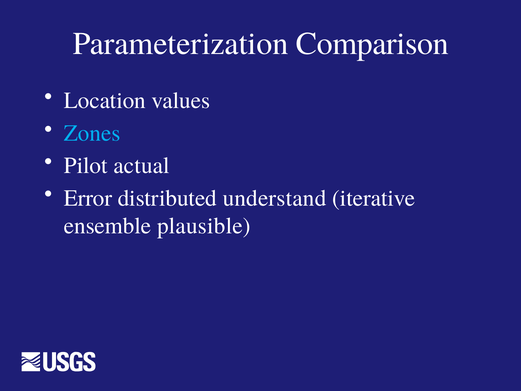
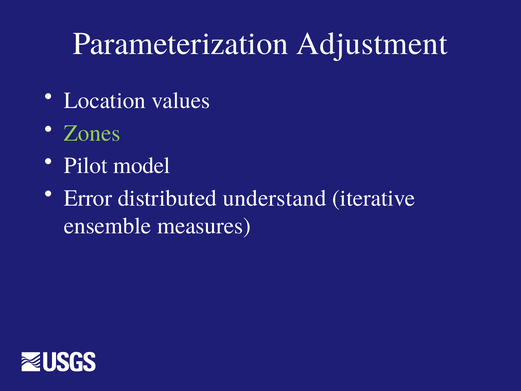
Comparison: Comparison -> Adjustment (372, 43)
Zones colour: light blue -> light green (92, 133)
actual: actual -> model (142, 165)
plausible: plausible -> measures (204, 226)
